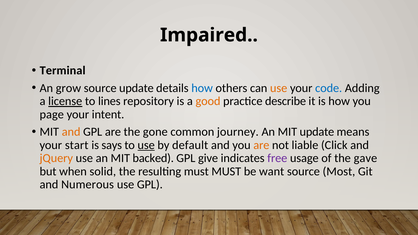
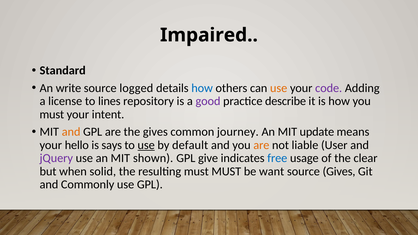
Terminal: Terminal -> Standard (63, 71)
grow: grow -> write (68, 88)
source update: update -> logged (136, 88)
code colour: blue -> purple (329, 88)
license underline: present -> none (65, 101)
good colour: orange -> purple (208, 101)
page: page -> must (52, 114)
the gone: gone -> gives (155, 132)
start: start -> hello (77, 145)
Click: Click -> User (334, 145)
jQuery colour: orange -> purple (56, 158)
backed: backed -> shown (153, 158)
free colour: purple -> blue (277, 158)
gave: gave -> clear (366, 158)
source Most: Most -> Gives (339, 172)
Numerous: Numerous -> Commonly (88, 185)
